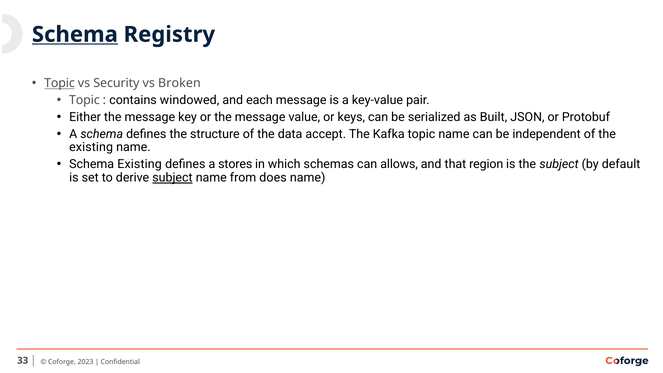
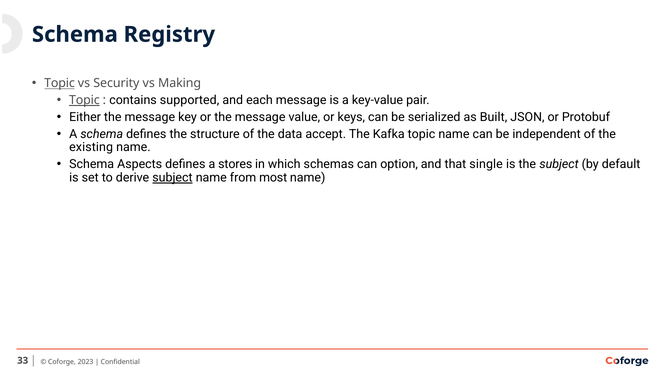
Schema underline: present -> none (75, 34)
Broken: Broken -> Making (180, 83)
Topic underline: none -> present (84, 100)
windowed: windowed -> supported (190, 100)
Schema Existing: Existing -> Aspects (140, 164)
allows: allows -> option (399, 164)
region: region -> single (486, 164)
does: does -> most (273, 178)
